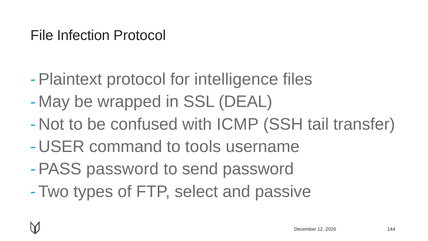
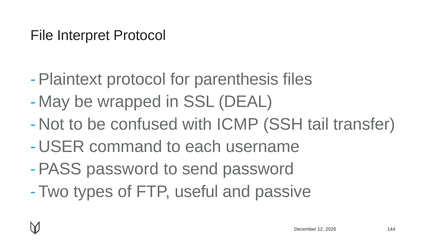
Infection: Infection -> Interpret (83, 35)
intelligence: intelligence -> parenthesis (236, 79)
tools: tools -> each (203, 147)
select: select -> useful (196, 191)
